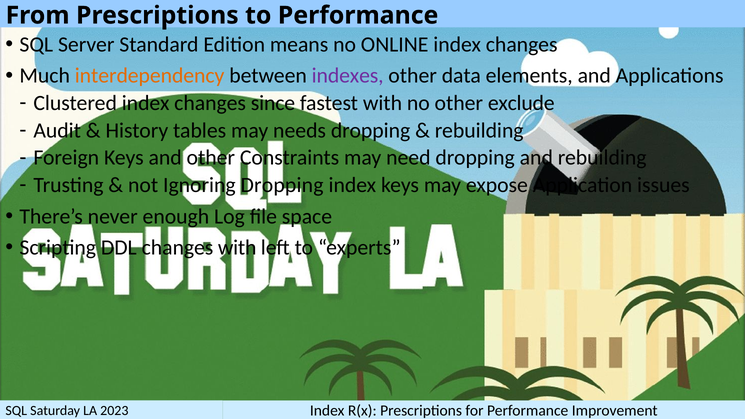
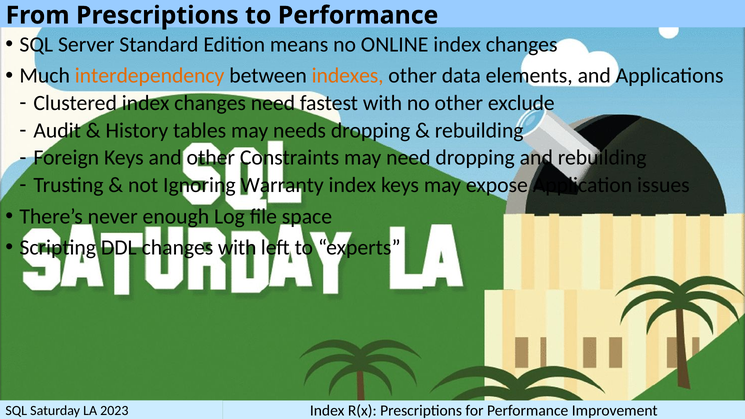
indexes colour: purple -> orange (348, 76)
changes since: since -> need (273, 103)
Ignoring Dropping: Dropping -> Warranty (282, 185)
